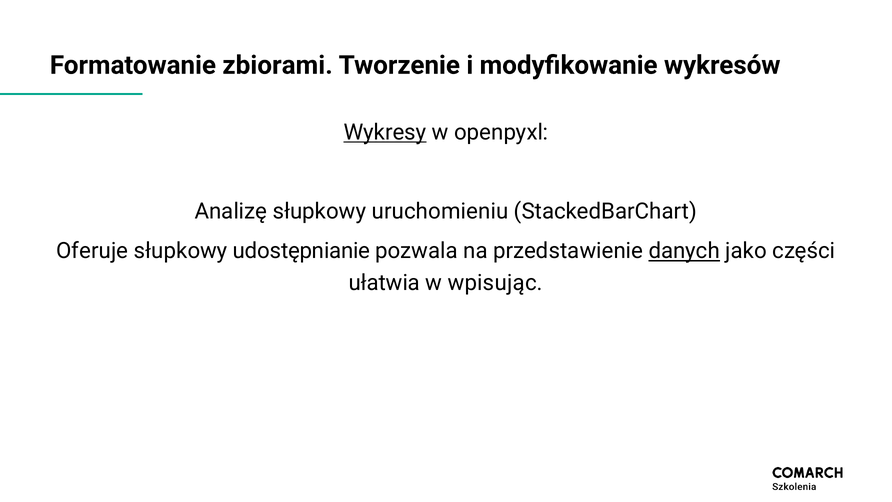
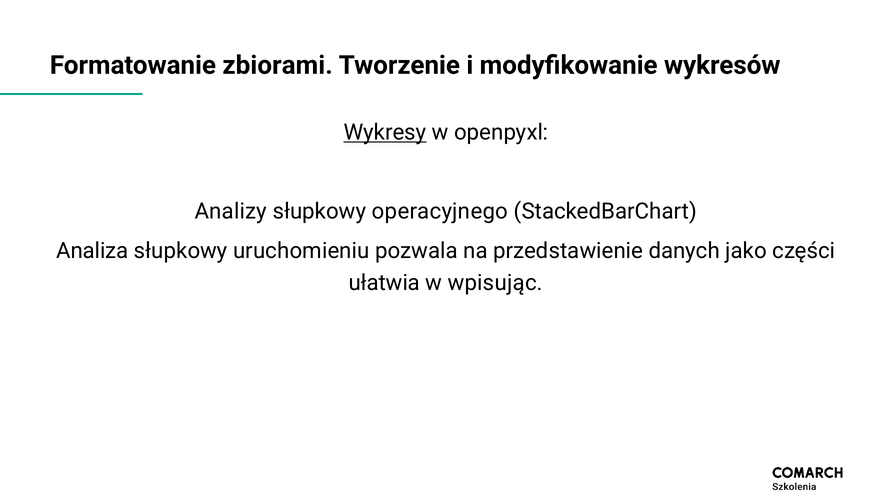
Analizę: Analizę -> Analizy (231, 211)
uruchomieniu: uruchomieniu -> operacyjnego (440, 211)
Oferuje: Oferuje -> Analiza (92, 251)
udostępnianie: udostępnianie -> uruchomieniu (301, 251)
danych underline: present -> none (684, 251)
